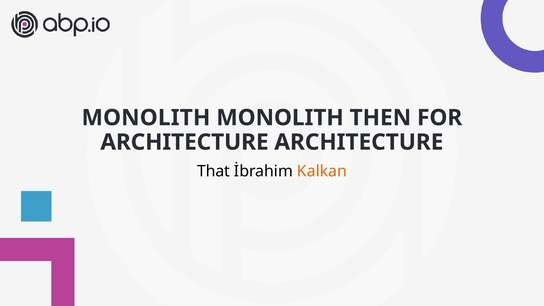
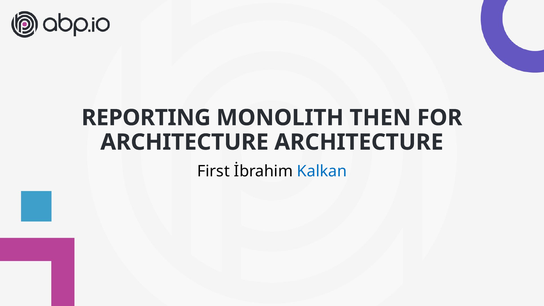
MONOLITH: MONOLITH -> REPORTING (146, 118)
That: That -> First (213, 171)
Kalkan colour: orange -> blue (322, 171)
